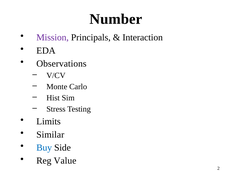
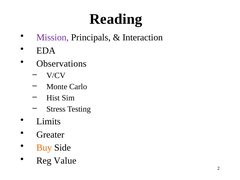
Number: Number -> Reading (116, 19)
Similar: Similar -> Greater (50, 135)
Buy colour: blue -> orange (44, 148)
